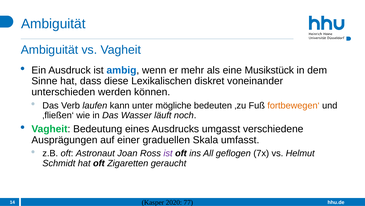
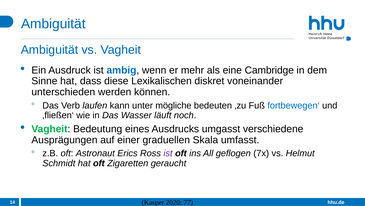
Musikstück: Musikstück -> Cambridge (269, 70)
fortbewegen‘ colour: orange -> blue (294, 105)
Joan: Joan -> Erics (127, 153)
